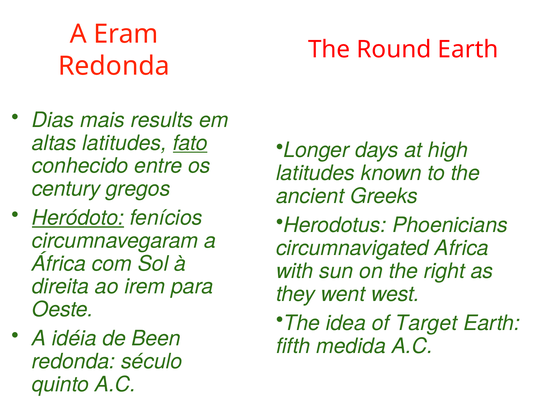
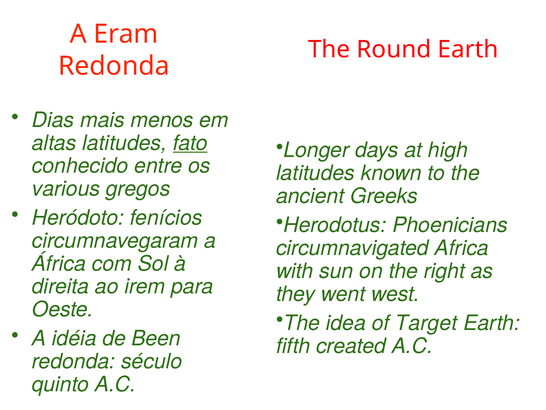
results: results -> menos (162, 120)
century: century -> various (66, 189)
Heródoto underline: present -> none (78, 218)
medida: medida -> created (351, 346)
